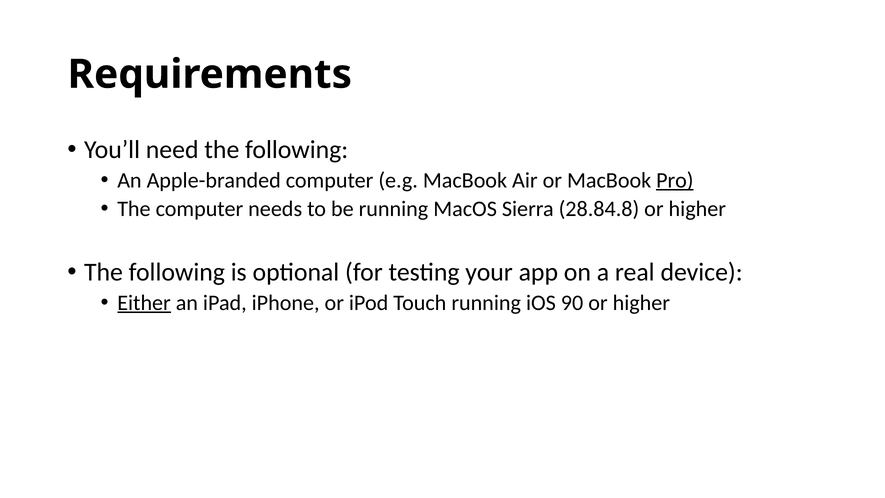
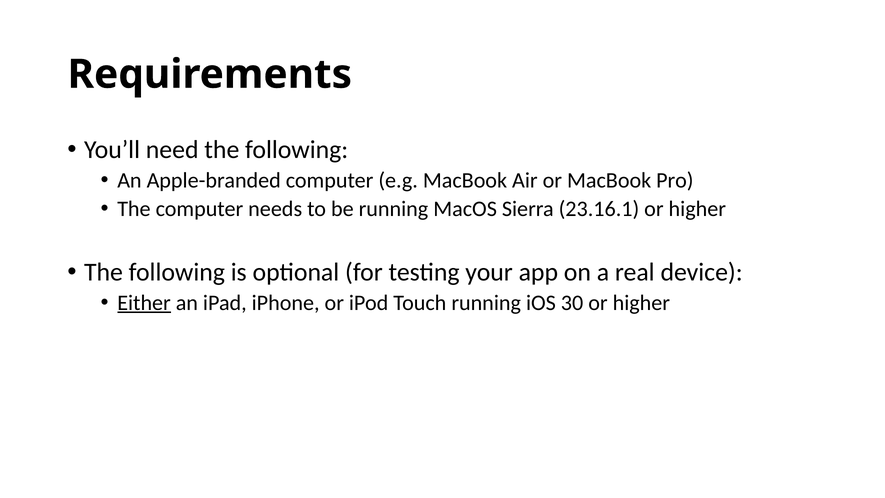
Pro underline: present -> none (675, 180)
28.84.8: 28.84.8 -> 23.16.1 (599, 209)
90: 90 -> 30 (572, 303)
